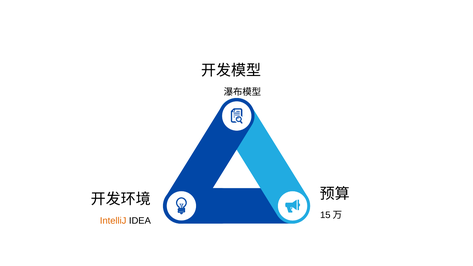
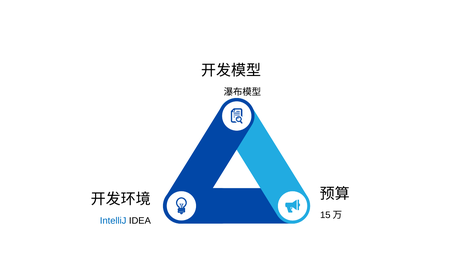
IntelliJ colour: orange -> blue (113, 221)
